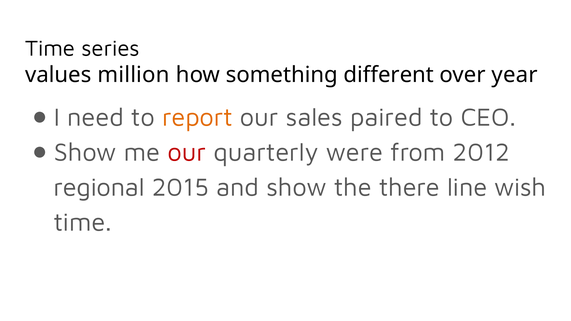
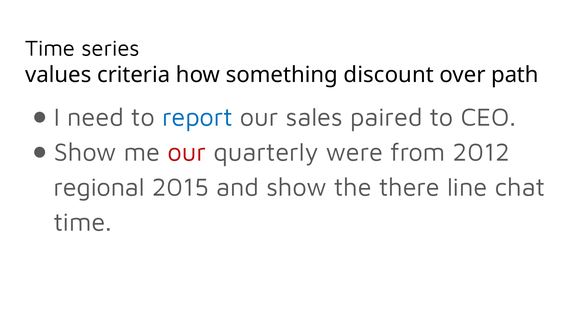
million: million -> criteria (134, 75)
different: different -> discount (389, 75)
year: year -> path (515, 75)
report colour: orange -> blue (197, 118)
wish: wish -> chat (520, 188)
